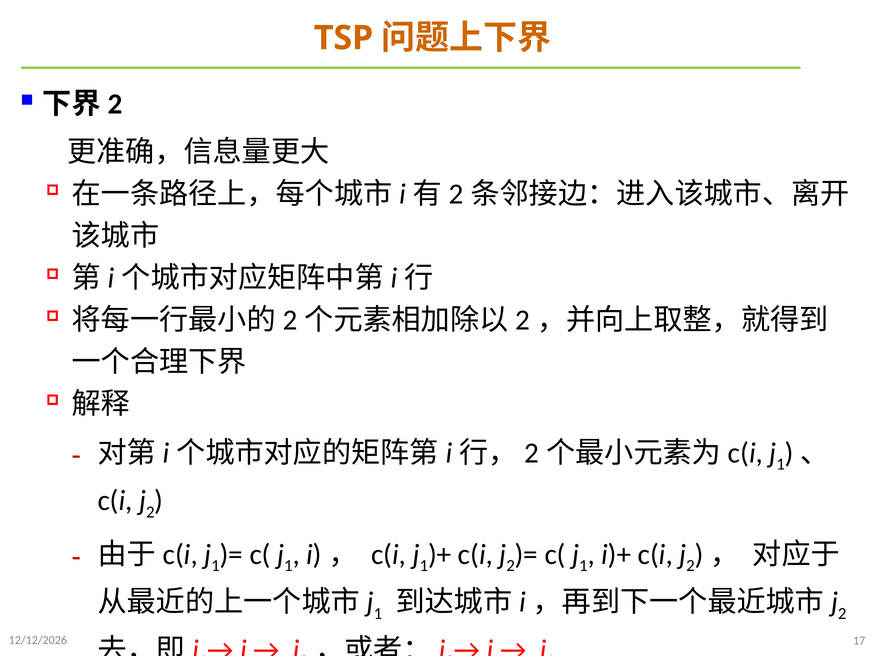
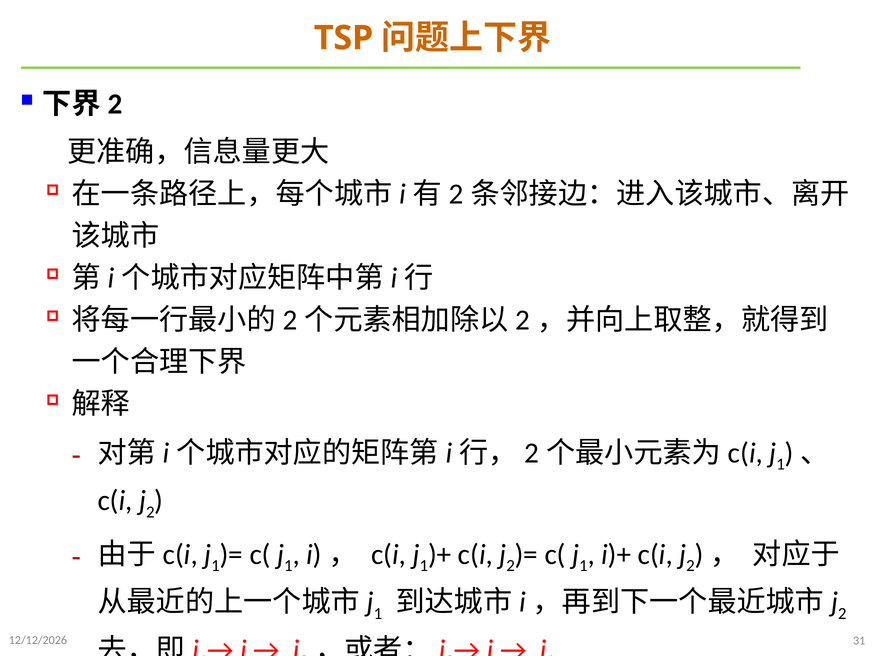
17: 17 -> 31 (859, 640)
